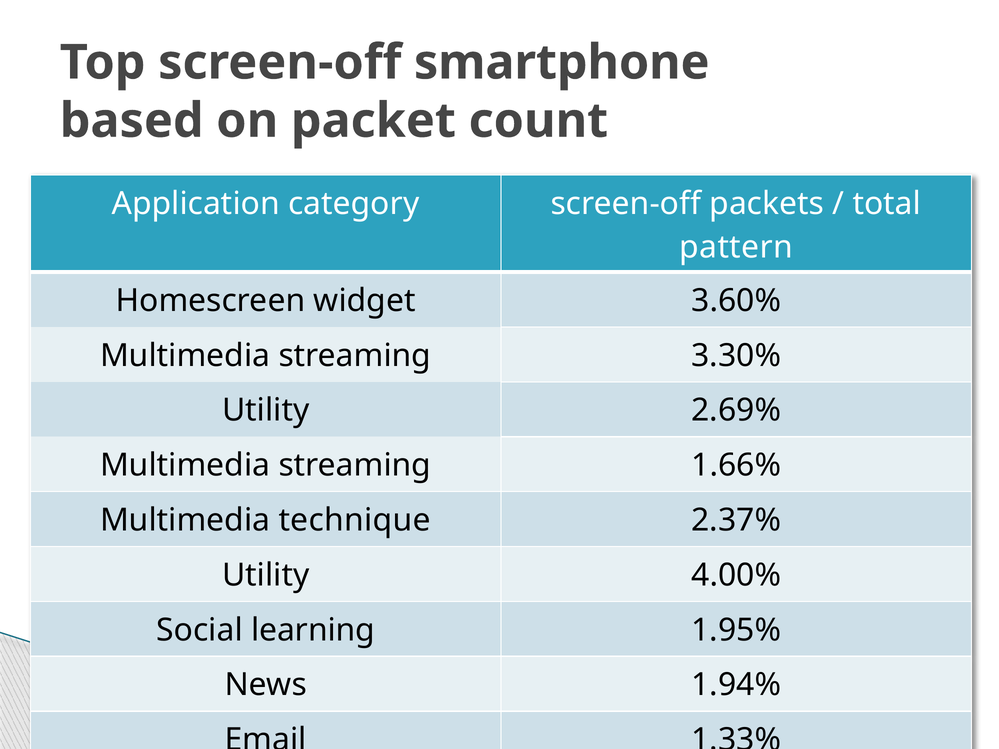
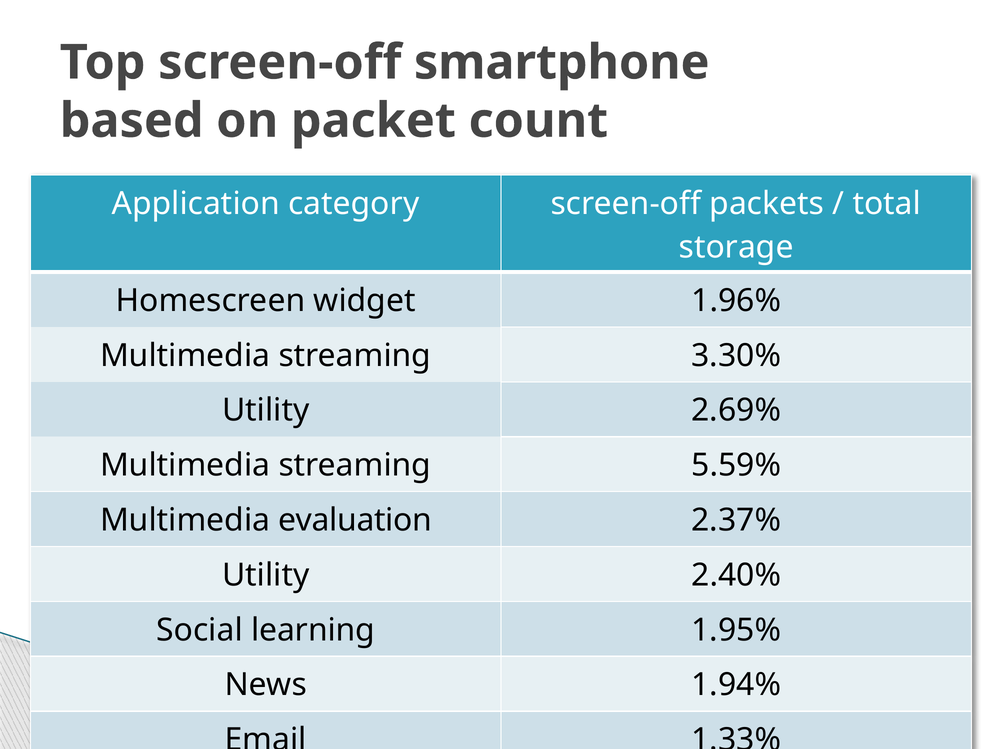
pattern: pattern -> storage (736, 247)
3.60%: 3.60% -> 1.96% (736, 301)
1.66%: 1.66% -> 5.59% (736, 465)
technique: technique -> evaluation (355, 520)
4.00%: 4.00% -> 2.40% (736, 575)
